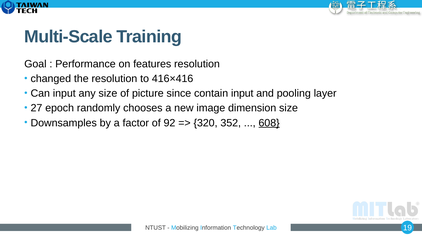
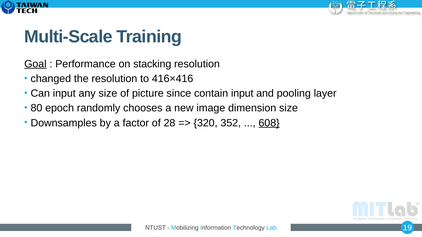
Goal underline: none -> present (35, 64)
features: features -> stacking (152, 64)
27: 27 -> 80 (36, 108)
92: 92 -> 28 (169, 123)
